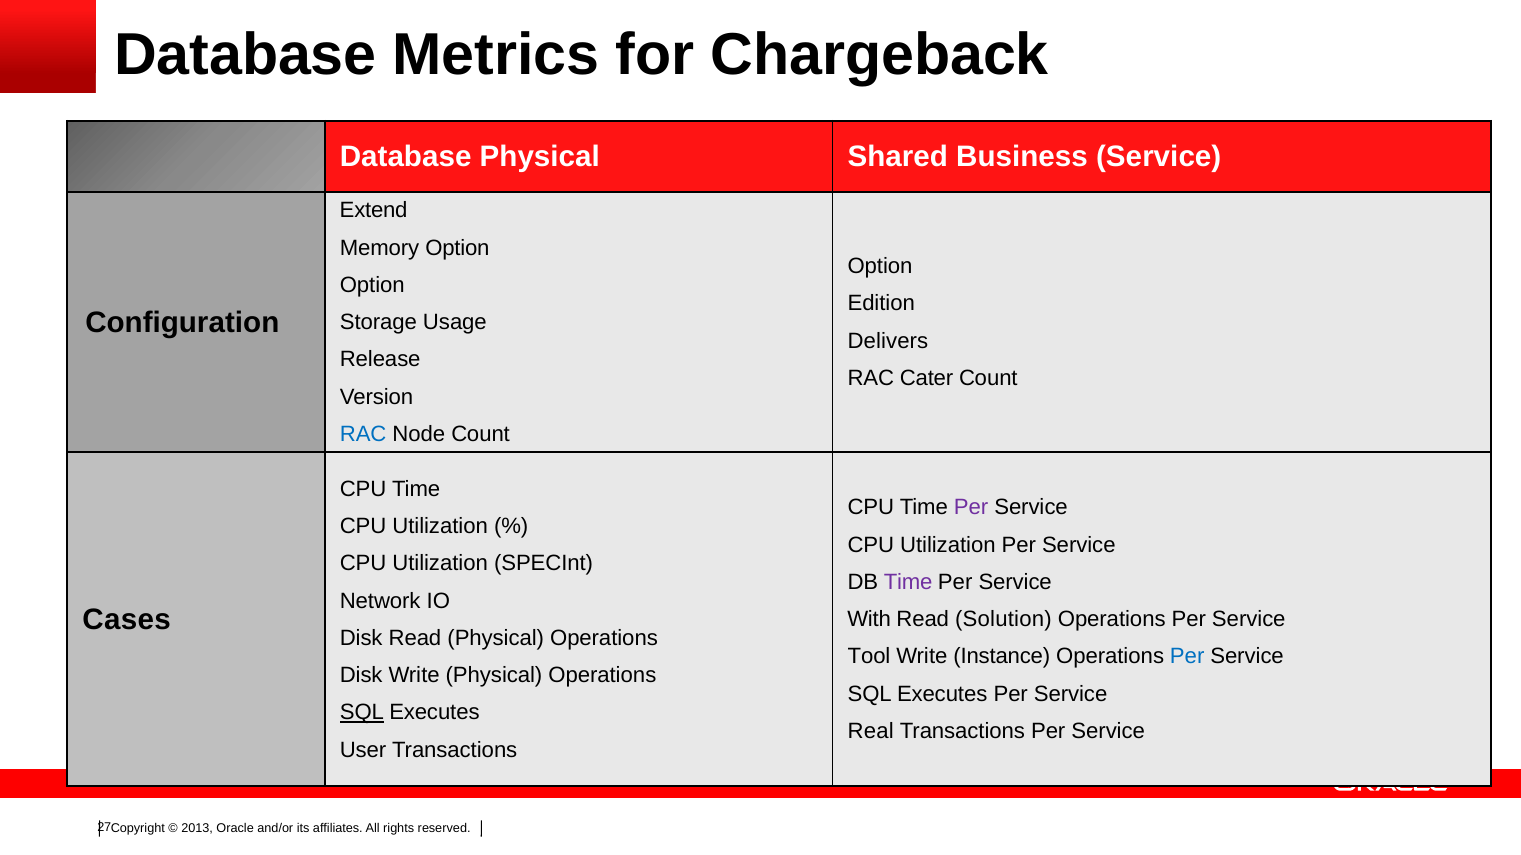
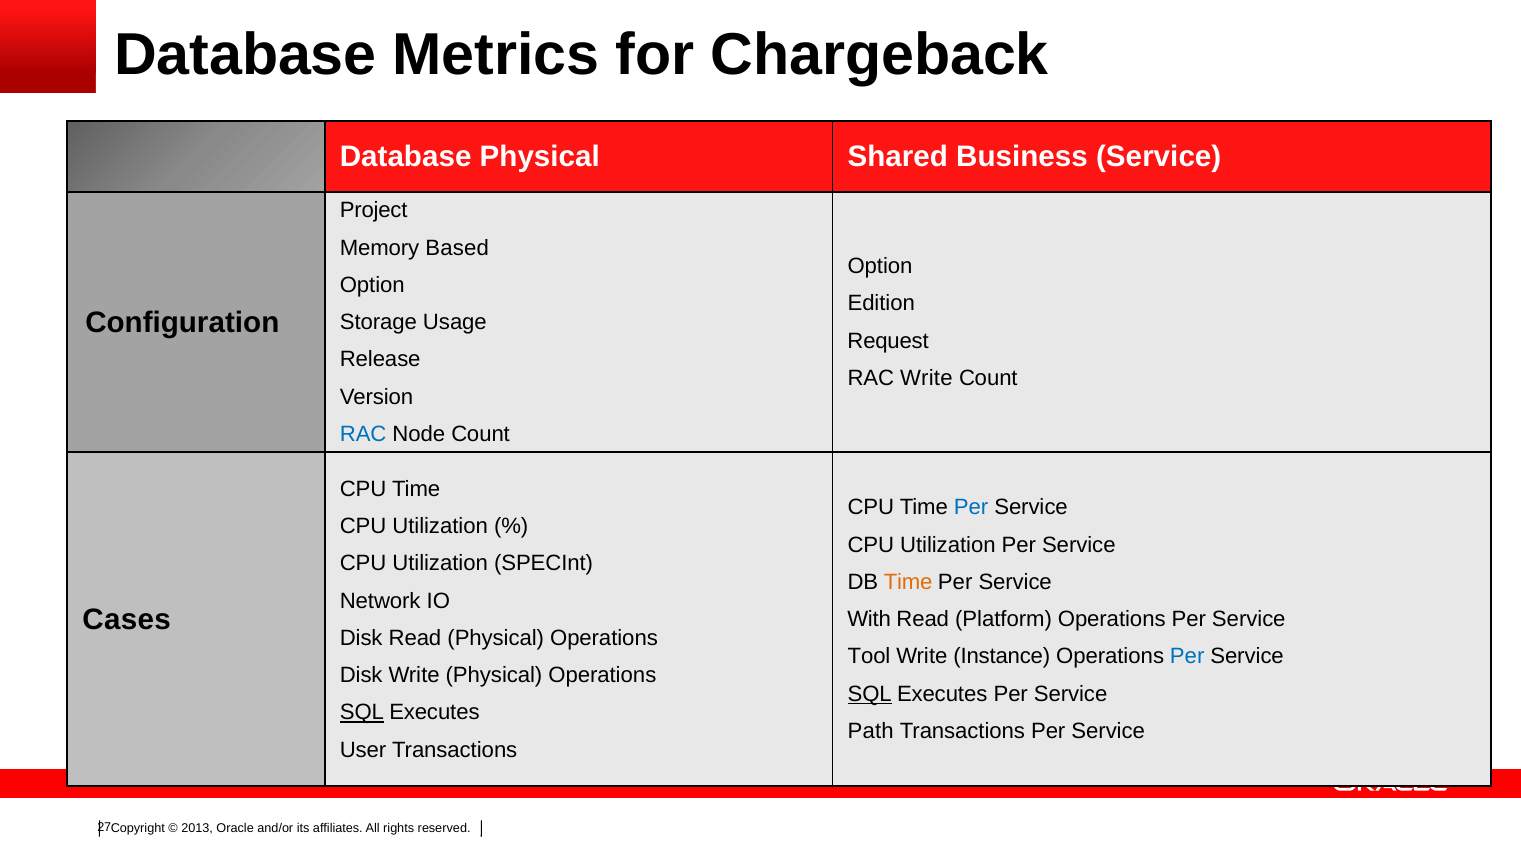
Extend: Extend -> Project (374, 211)
Memory Option: Option -> Based (457, 248)
Delivers: Delivers -> Request (888, 341)
RAC Cater: Cater -> Write (926, 379)
Per colour: purple -> blue (971, 508)
Time colour: purple -> orange (908, 583)
Solution: Solution -> Platform (1004, 620)
SQL underline: none -> present (870, 694)
Real: Real -> Path (871, 732)
